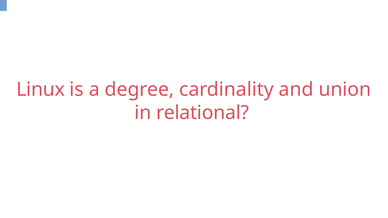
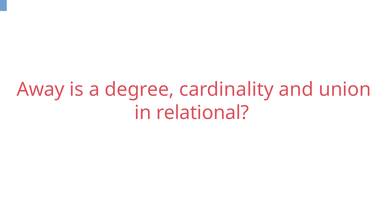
Linux: Linux -> Away (41, 90)
